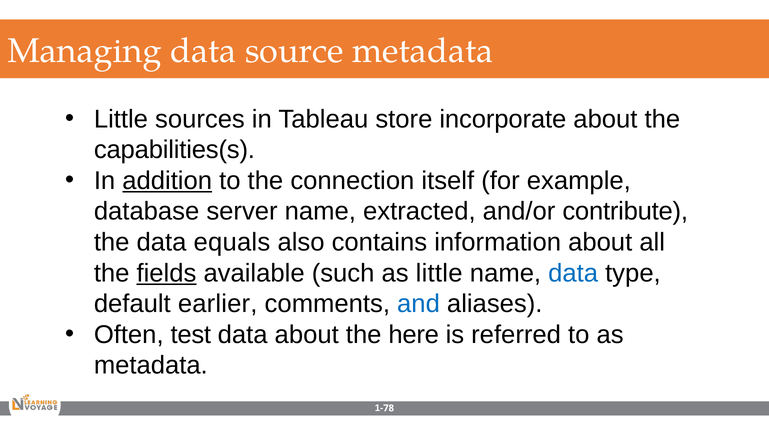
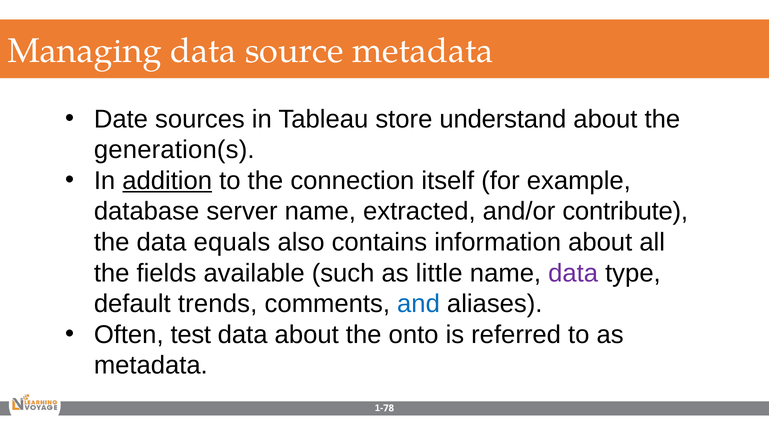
Little: Little -> Date (121, 119)
incorporate: incorporate -> understand (503, 119)
capabilities(s: capabilities(s -> generation(s (174, 150)
fields underline: present -> none (166, 273)
data colour: blue -> purple (573, 273)
earlier: earlier -> trends (218, 304)
here: here -> onto (414, 334)
